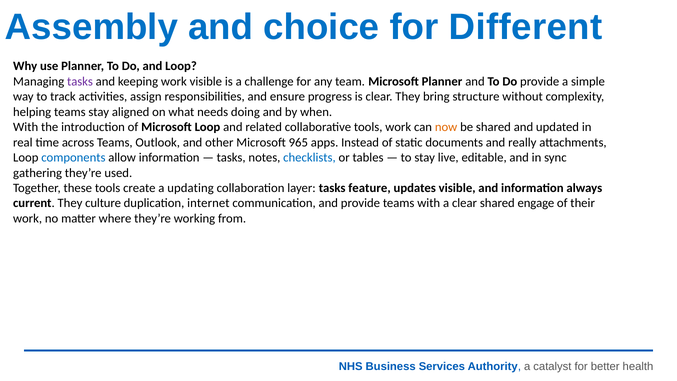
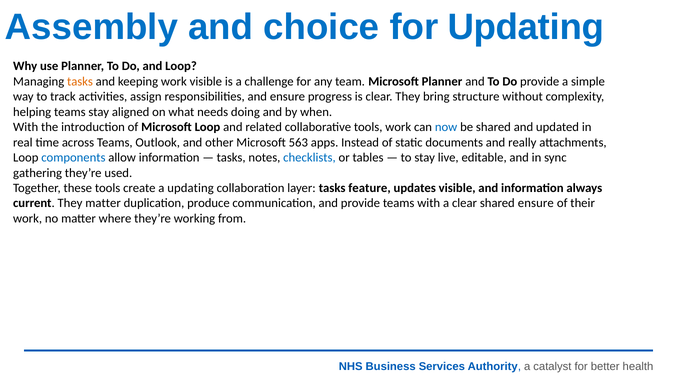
for Different: Different -> Updating (526, 27)
tasks colour: purple -> orange (80, 81)
now colour: orange -> blue (446, 127)
965: 965 -> 563 (298, 142)
They culture: culture -> matter (103, 203)
internet: internet -> produce (208, 203)
shared engage: engage -> ensure (536, 203)
